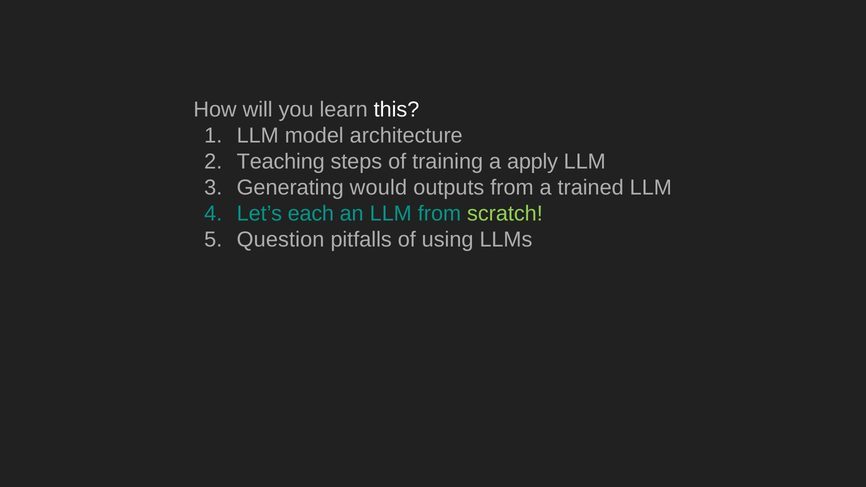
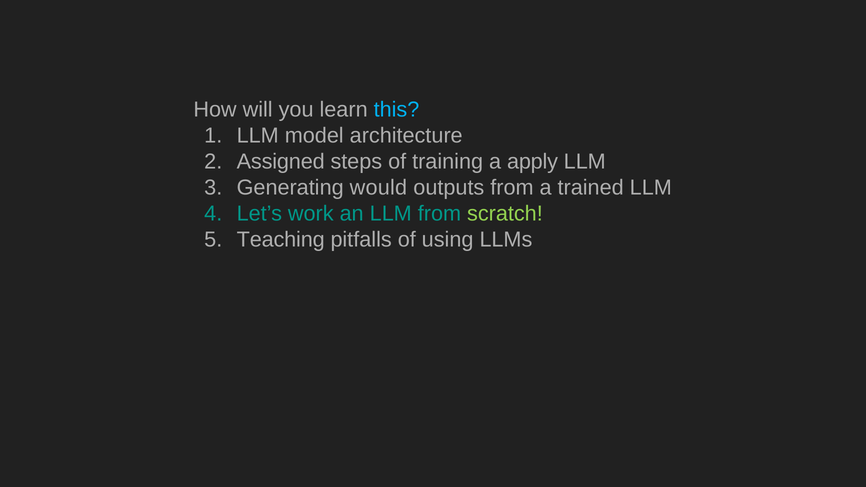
this colour: white -> light blue (396, 110)
Teaching: Teaching -> Assigned (281, 162)
each: each -> work (311, 214)
Question: Question -> Teaching (281, 240)
